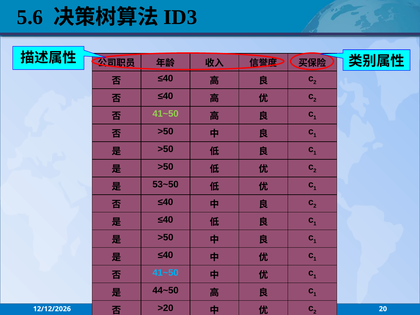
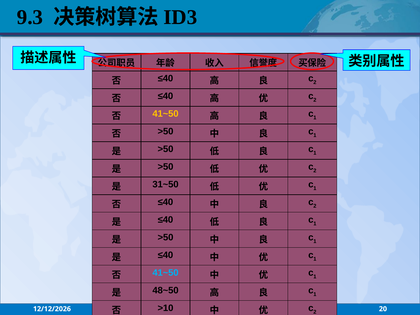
5.6: 5.6 -> 9.3 (30, 17)
41~50 colour: light green -> yellow (165, 114)
53~50: 53~50 -> 31~50 (165, 184)
44~50: 44~50 -> 48~50 (165, 290)
>20: >20 -> >10 (166, 308)
